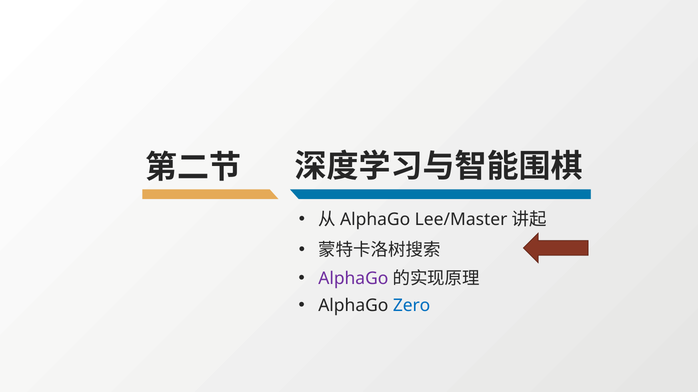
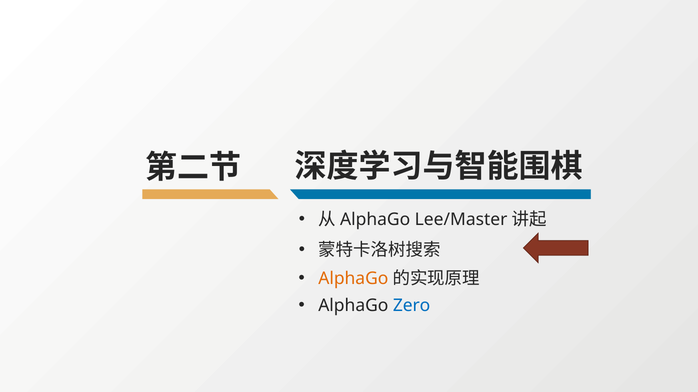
AlphaGo colour: purple -> orange (353, 279)
